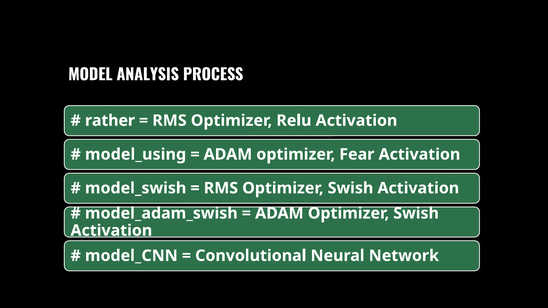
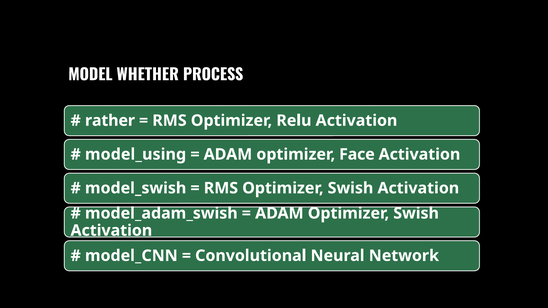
ANALYSIS: ANALYSIS -> WHETHER (148, 75)
Fear: Fear -> Face (357, 154)
